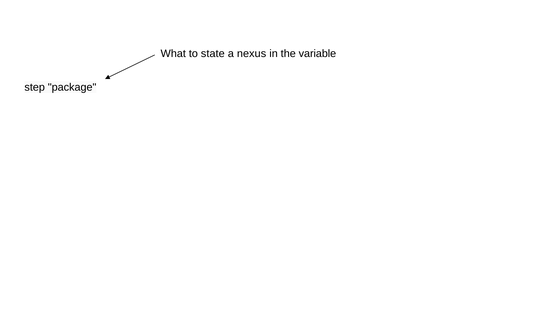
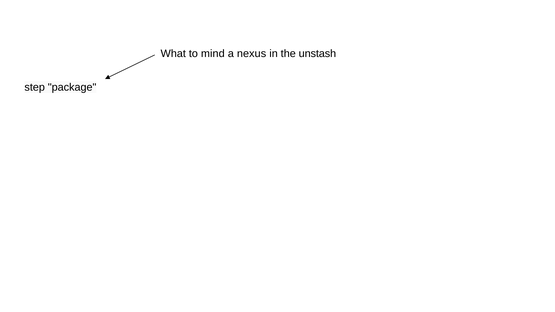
state: state -> mind (213, 54)
variable: variable -> unstash (317, 54)
